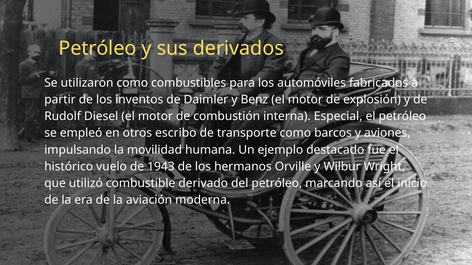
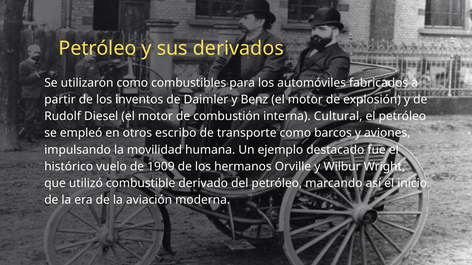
Especial: Especial -> Cultural (338, 116)
1943: 1943 -> 1909 (161, 167)
